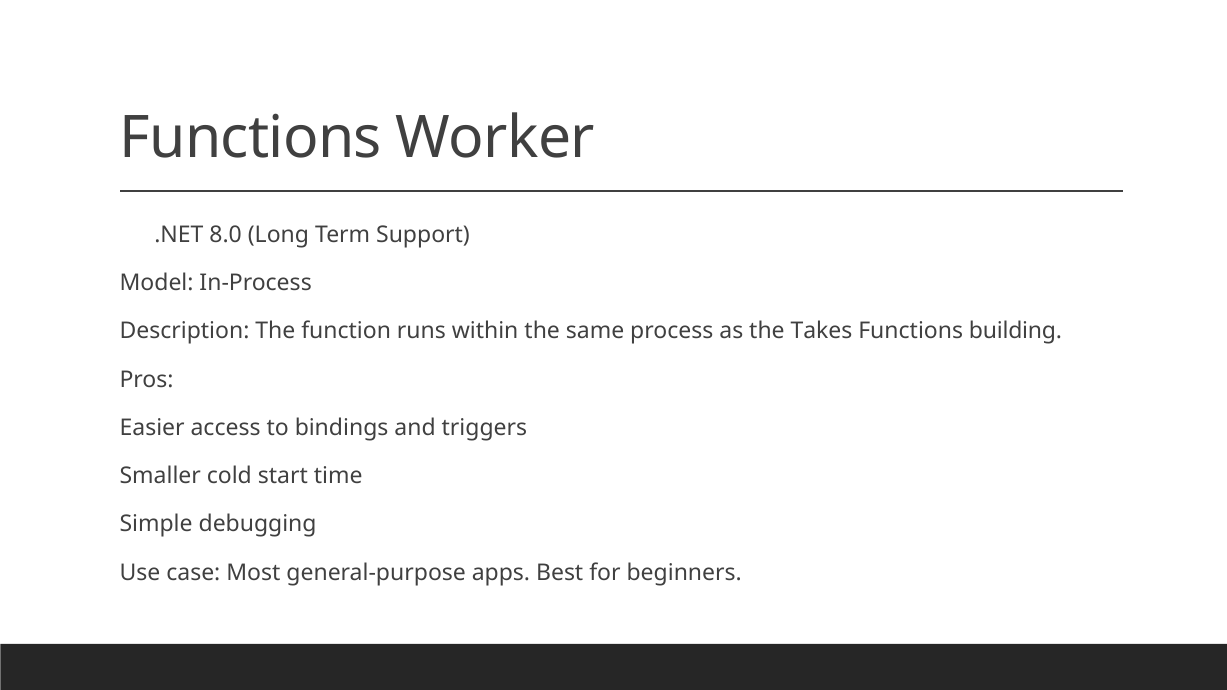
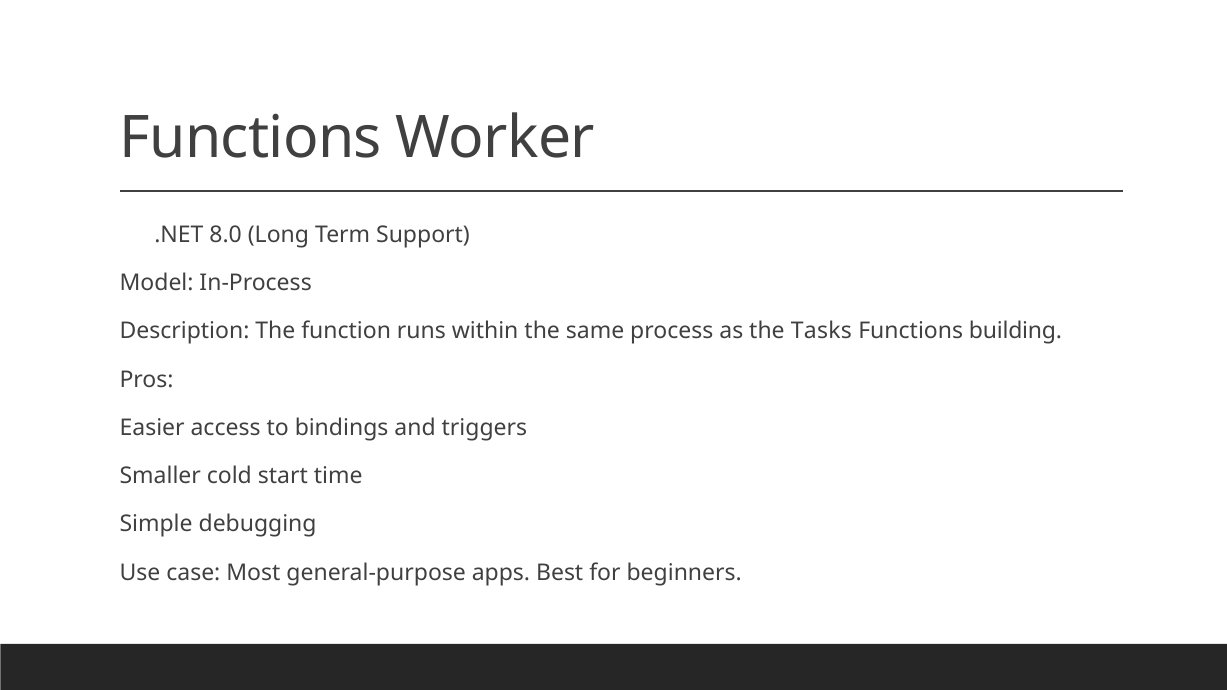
Takes: Takes -> Tasks (821, 331)
